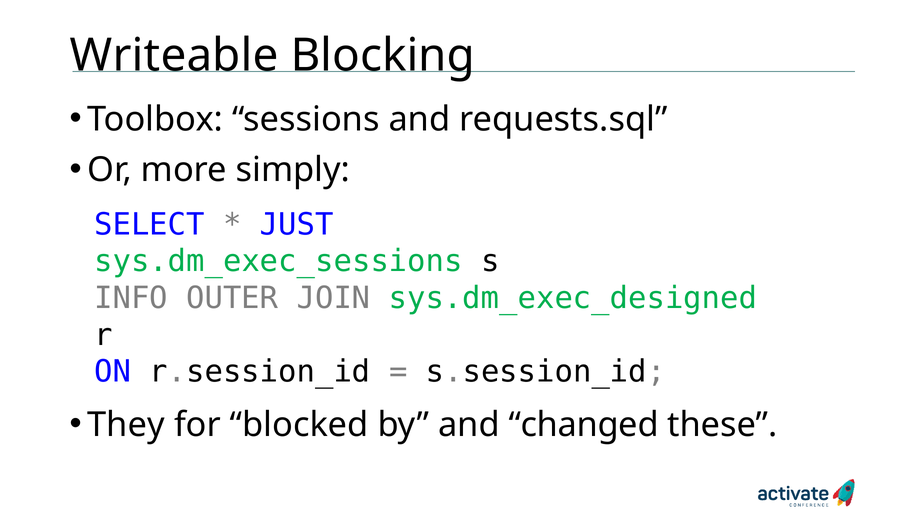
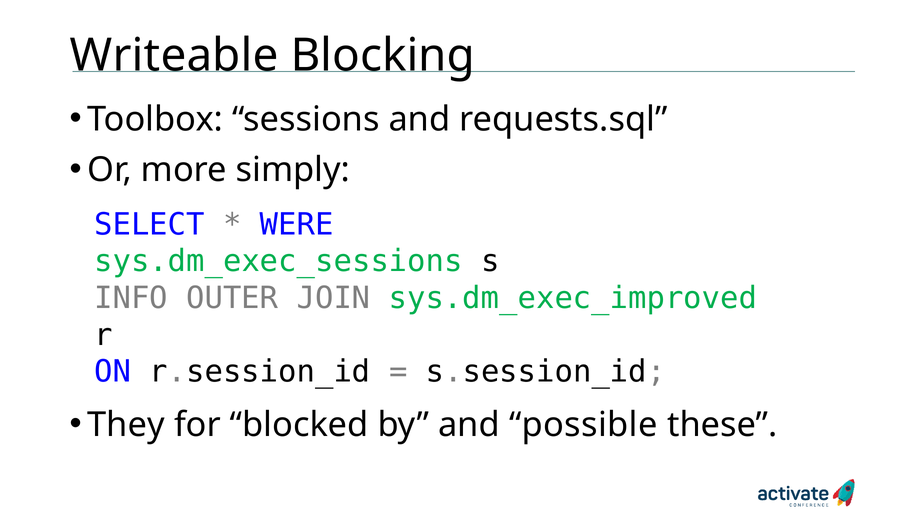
JUST: JUST -> WERE (297, 224)
sys.dm_exec_designed: sys.dm_exec_designed -> sys.dm_exec_improved (573, 298)
changed: changed -> possible (583, 424)
